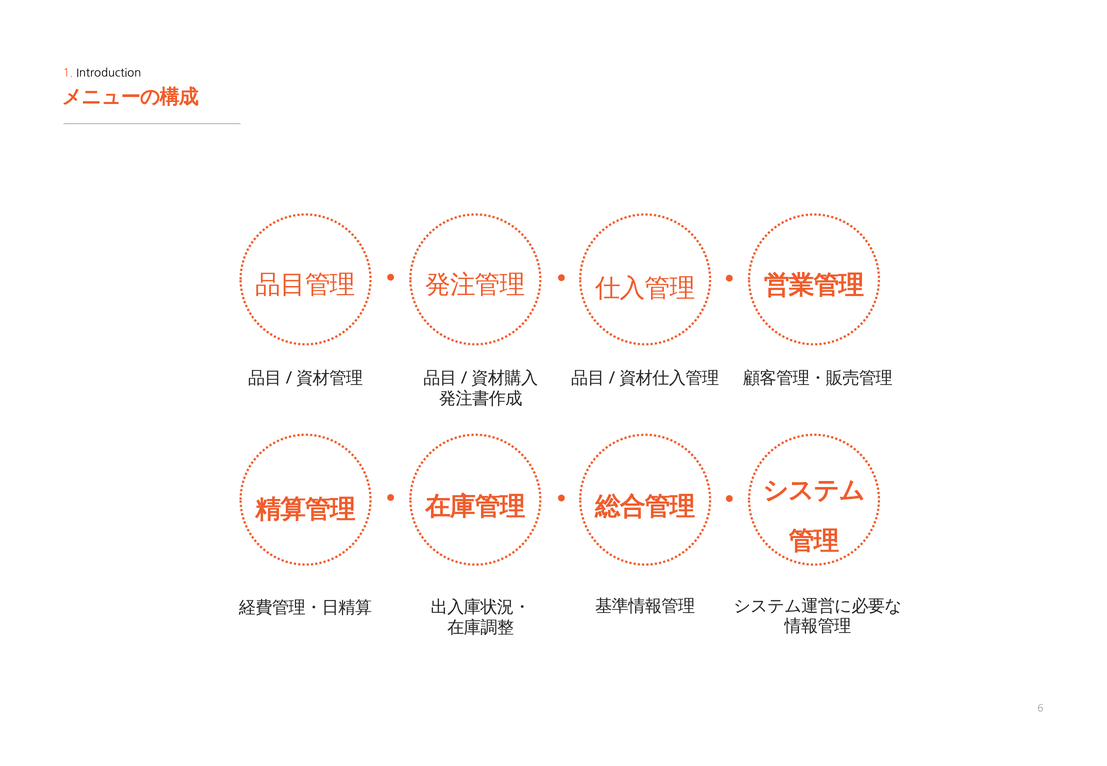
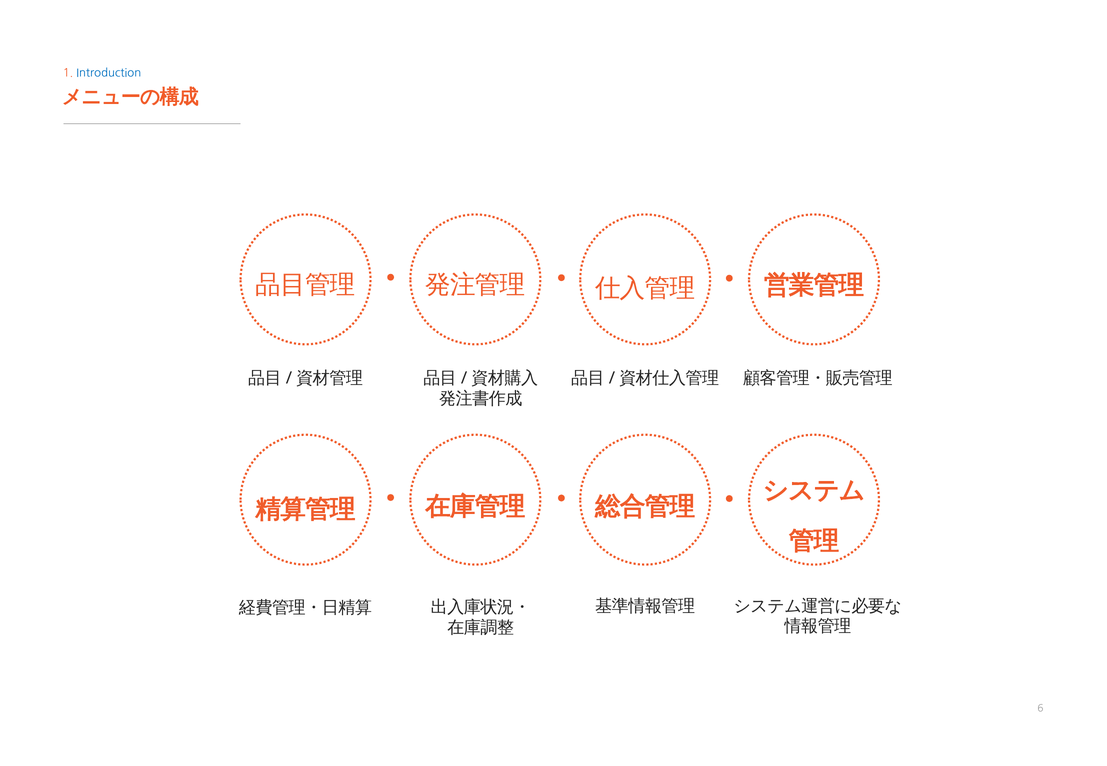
Introduction colour: black -> blue (109, 73)
